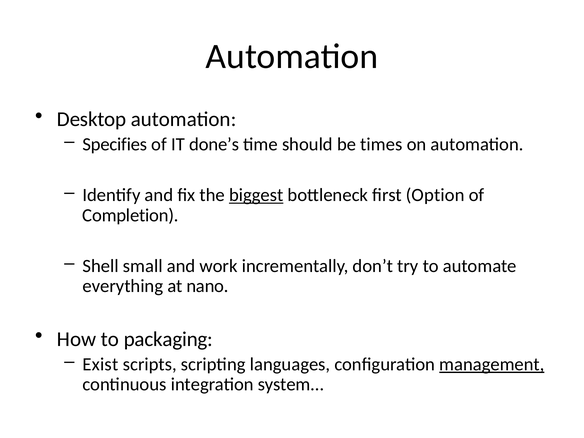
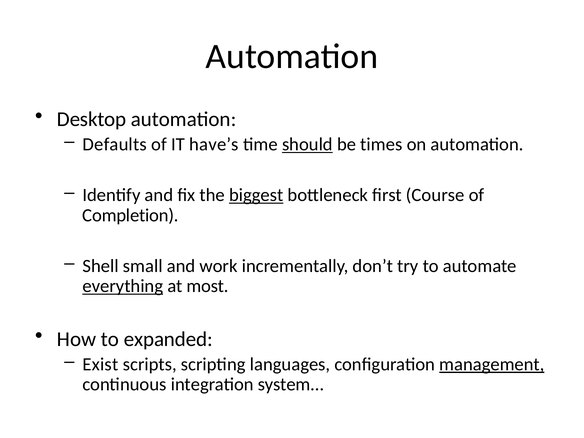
Specifies: Specifies -> Defaults (115, 144)
done’s: done’s -> have’s (214, 144)
should underline: none -> present (307, 144)
Option: Option -> Course (435, 195)
everything underline: none -> present (123, 286)
nano: nano -> most (207, 286)
packaging: packaging -> expanded (168, 339)
